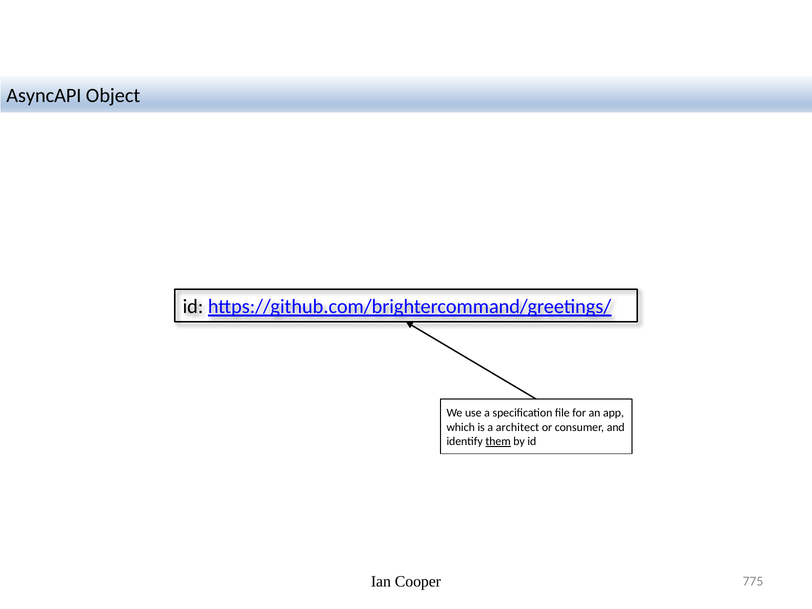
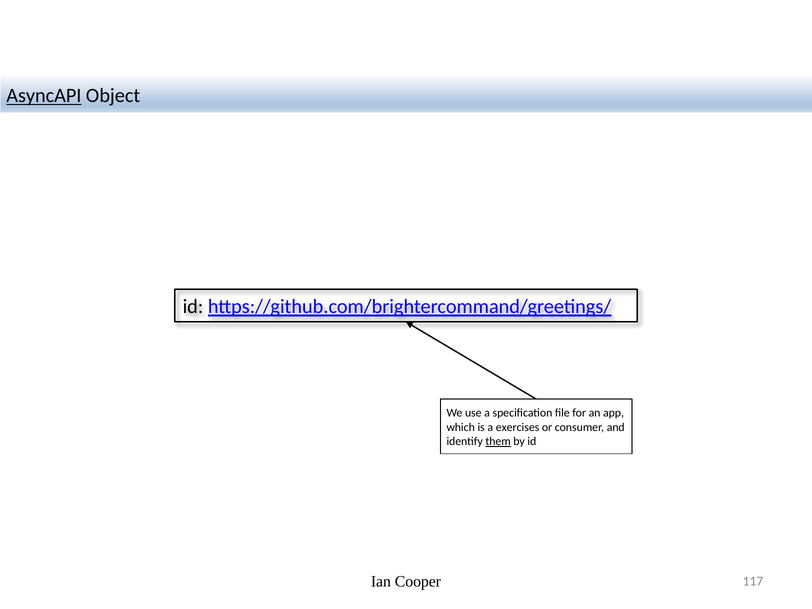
AsyncAPI underline: none -> present (44, 96)
architect: architect -> exercises (518, 427)
775: 775 -> 117 (753, 581)
